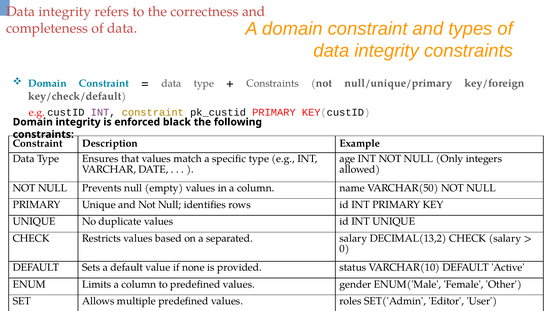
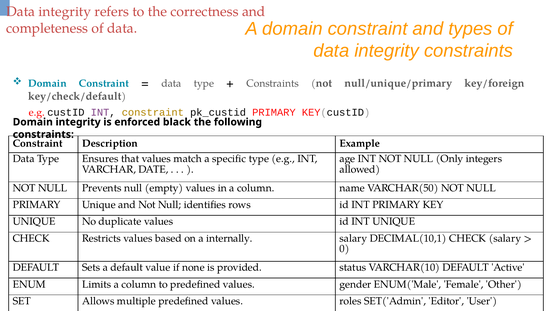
separated: separated -> internally (229, 238)
DECIMAL(13,2: DECIMAL(13,2 -> DECIMAL(10,1 (408, 238)
